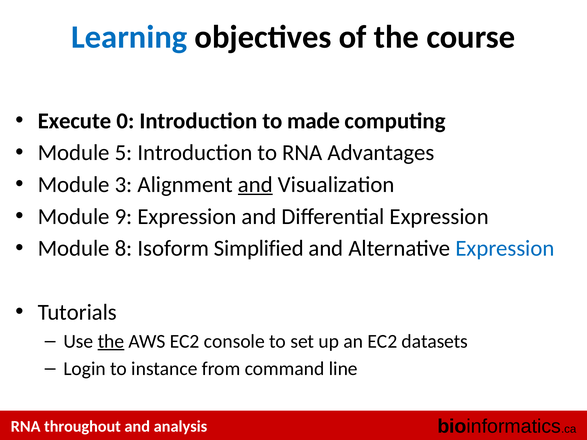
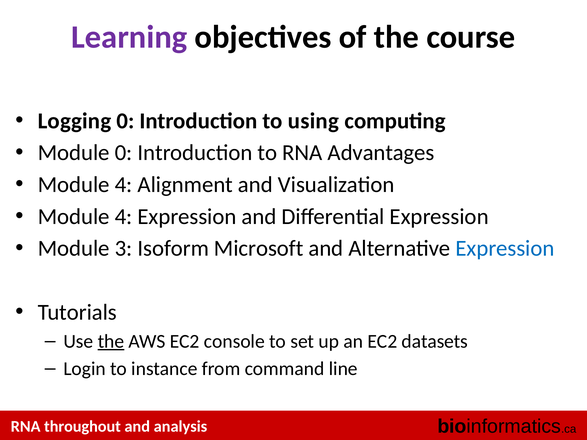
Learning colour: blue -> purple (129, 37)
Execute: Execute -> Logging (74, 121)
made: made -> using (313, 121)
Module 5: 5 -> 0 (124, 153)
3: 3 -> 4 (124, 185)
and underline: present -> none (255, 185)
9: 9 -> 4 (124, 217)
8: 8 -> 3 (124, 249)
Simplified: Simplified -> Microsoft (259, 249)
